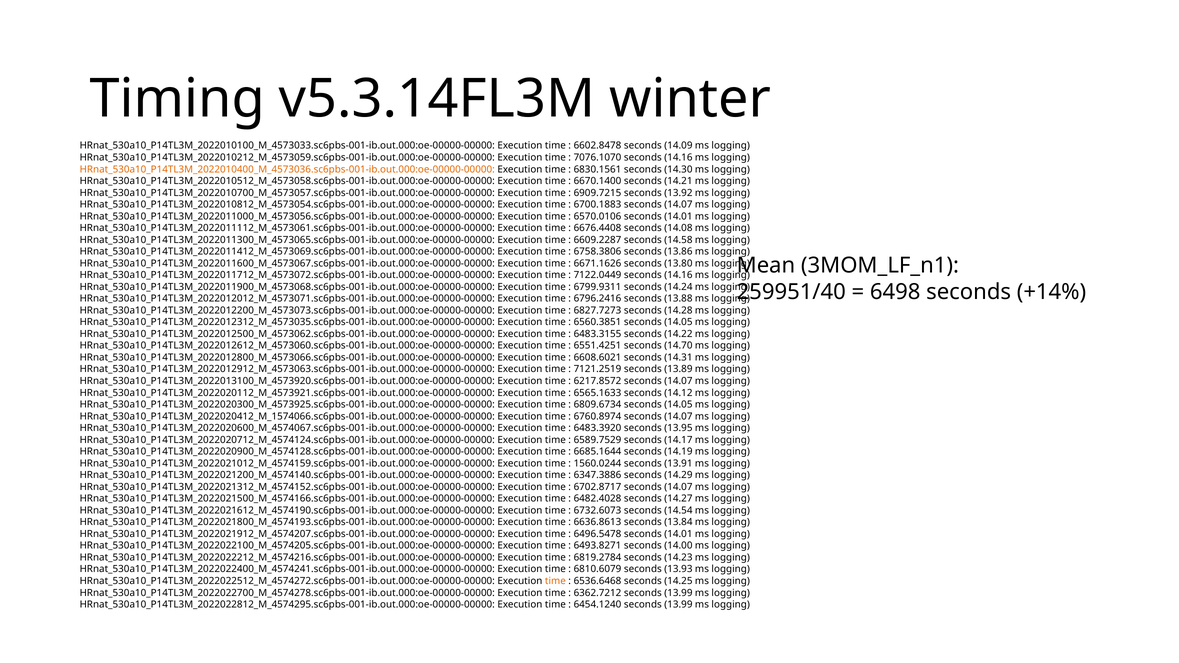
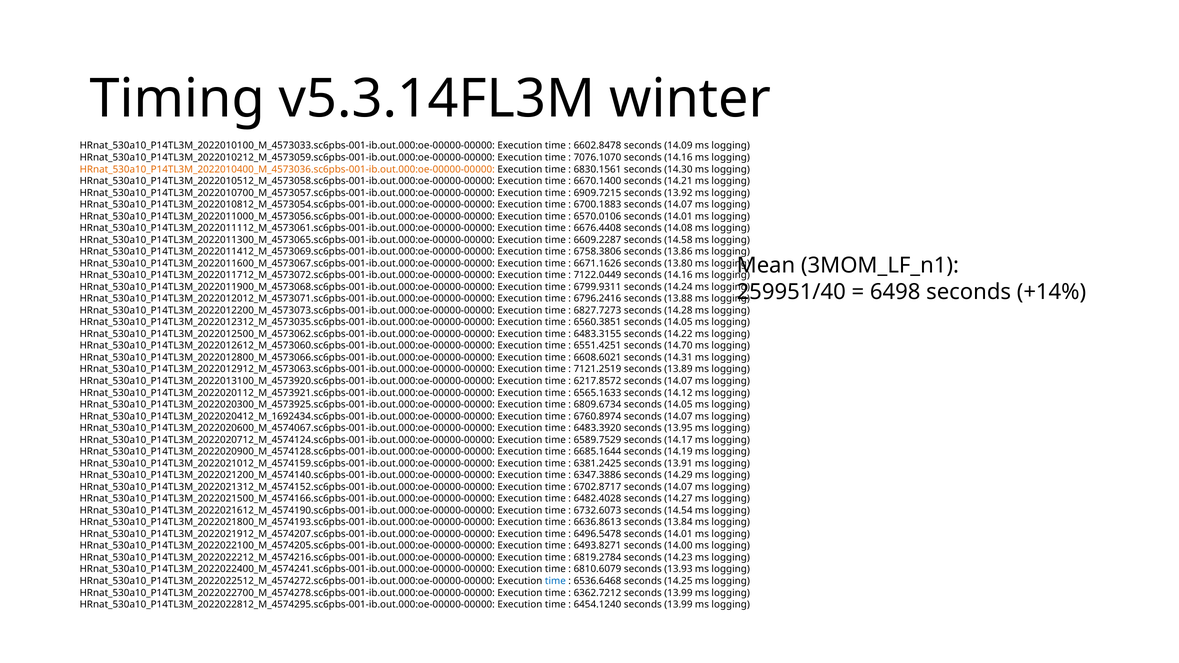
HRnat_530a10_P14TL3M_2022020412_M_1574066.sc6pbs-001-ib.out.000:oe-00000-00000: HRnat_530a10_P14TL3M_2022020412_M_1574066.sc6pbs-001-ib.out.000:oe-00000-00000 -> HRnat_530a10_P14TL3M_2022020412_M_1692434.sc6pbs-001-ib.out.000:oe-00000-00000 (287, 416)
1560.0244: 1560.0244 -> 6381.2425 (597, 463)
time colour: orange -> blue (555, 581)
